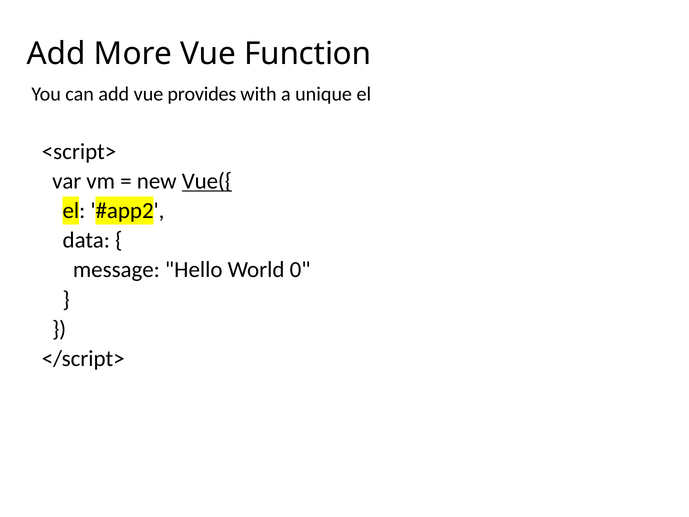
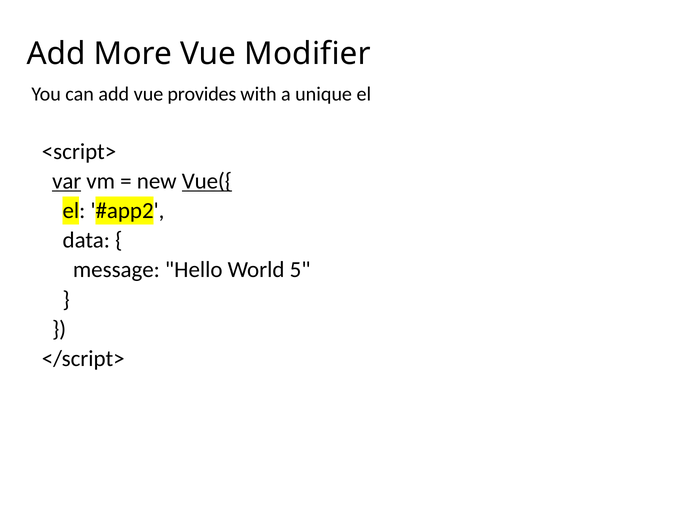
Function: Function -> Modifier (308, 54)
var underline: none -> present (67, 181)
0: 0 -> 5 (300, 270)
